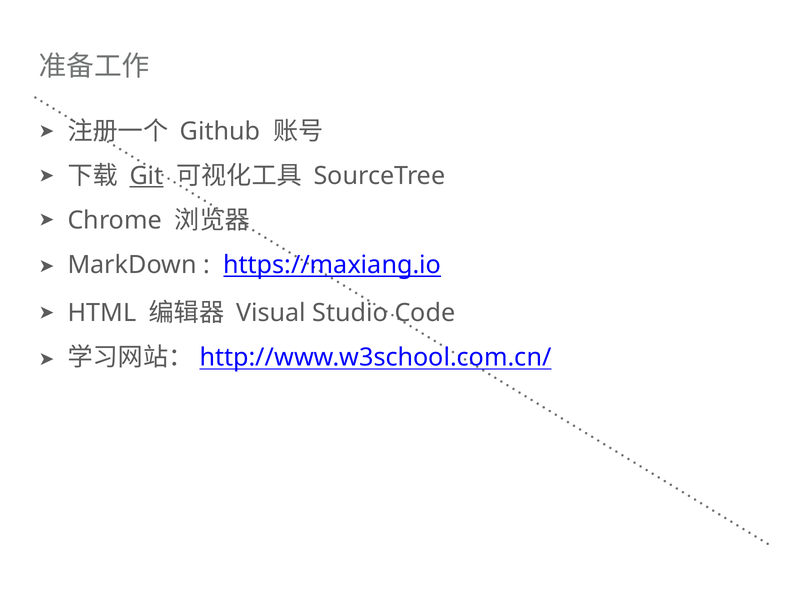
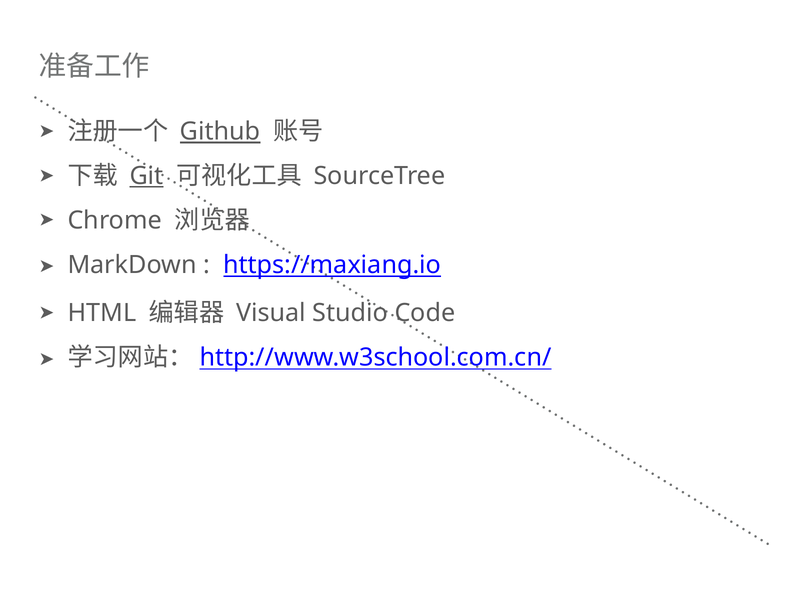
Github underline: none -> present (220, 132)
